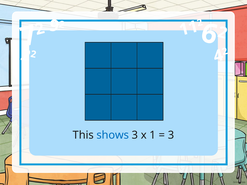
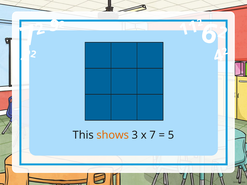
shows colour: blue -> orange (113, 135)
x 1: 1 -> 7 (153, 135)
3: 3 -> 5 (171, 135)
